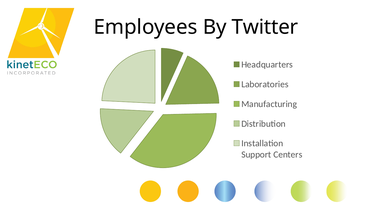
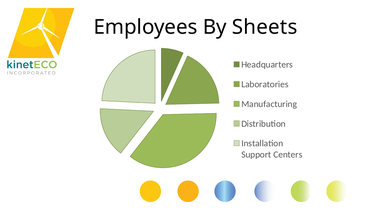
Twitter: Twitter -> Sheets (265, 27)
